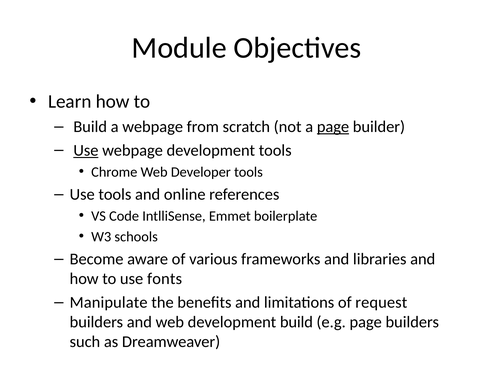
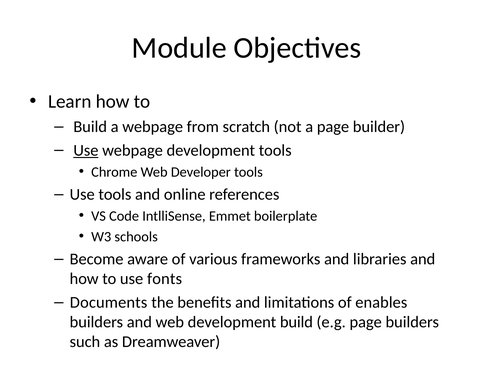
page underline: present -> none (333, 127)
Manipulate: Manipulate -> Documents (109, 302)
request: request -> enables (381, 302)
